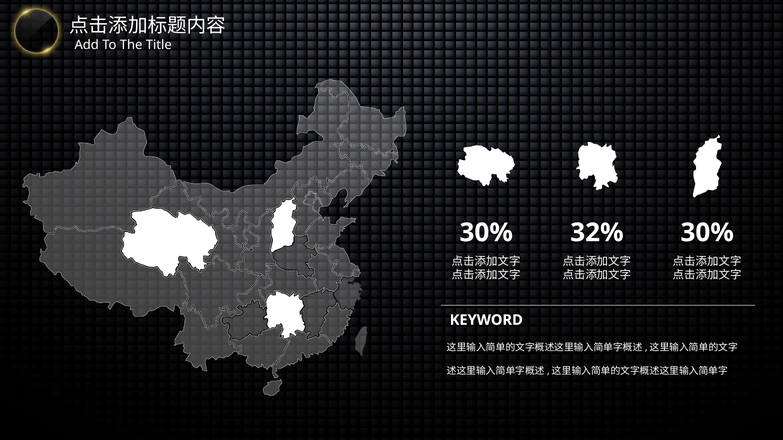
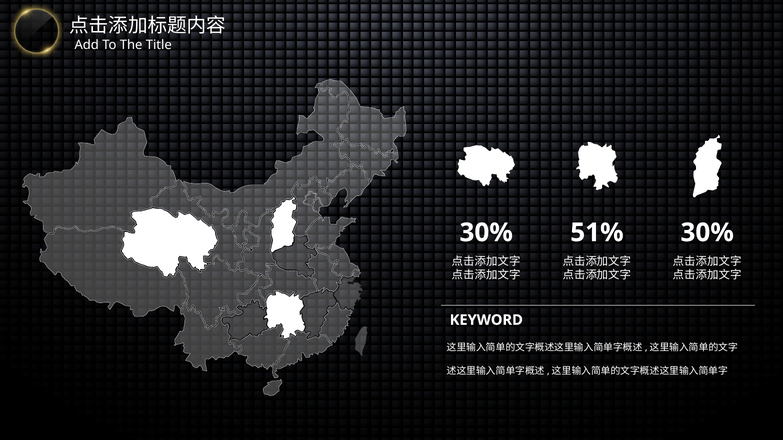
32%: 32% -> 51% (597, 233)
